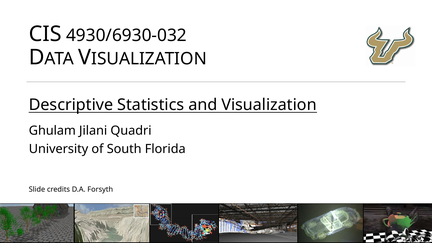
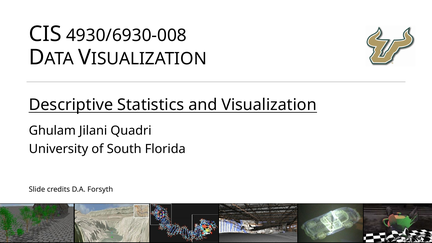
4930/6930-032: 4930/6930-032 -> 4930/6930-008 (126, 36)
